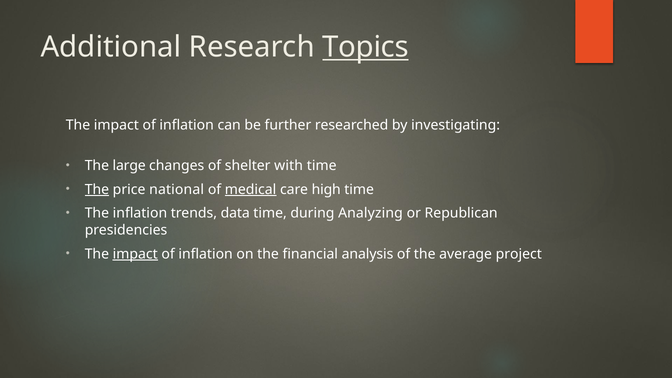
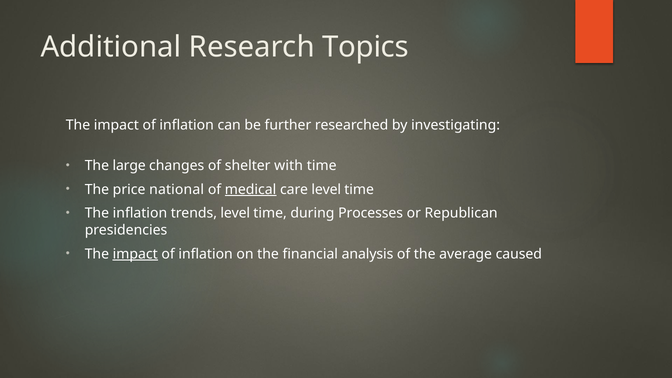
Topics underline: present -> none (366, 47)
The underline: present -> none (97, 189)
care high: high -> level (326, 189)
trends data: data -> level (235, 213)
Analyzing: Analyzing -> Processes (371, 213)
project: project -> caused (519, 254)
